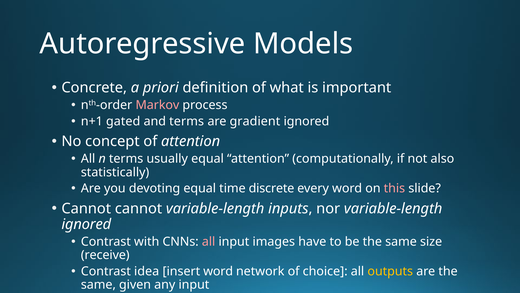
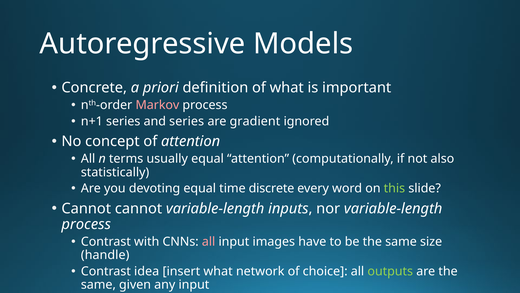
n+1 gated: gated -> series (123, 121)
and terms: terms -> series (187, 121)
this colour: pink -> light green (394, 188)
ignored: ignored -> process (86, 224)
receive: receive -> handle (105, 255)
insert word: word -> what (218, 271)
outputs colour: yellow -> light green (390, 271)
